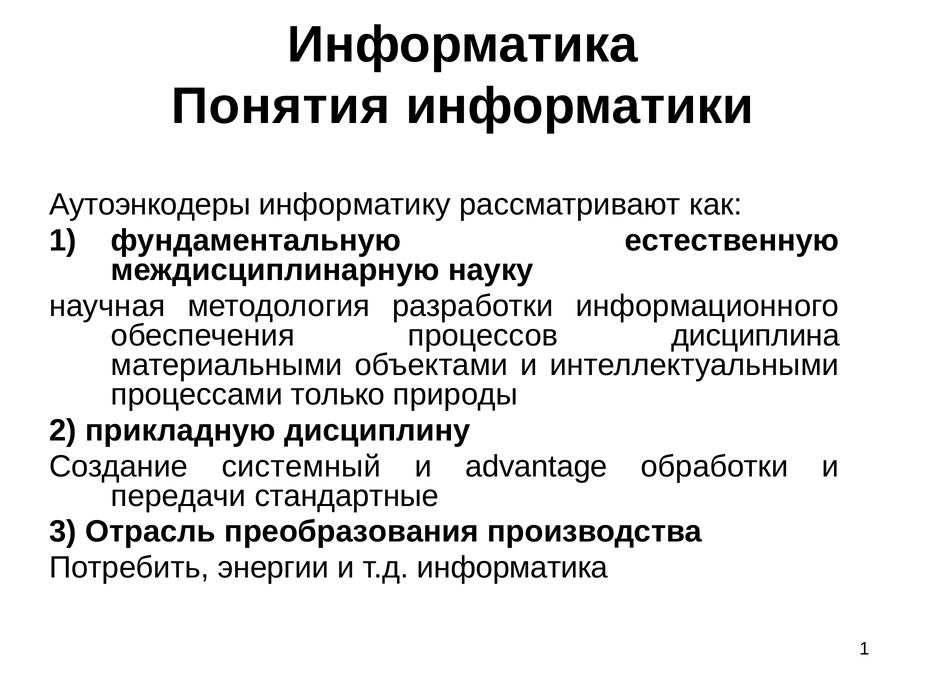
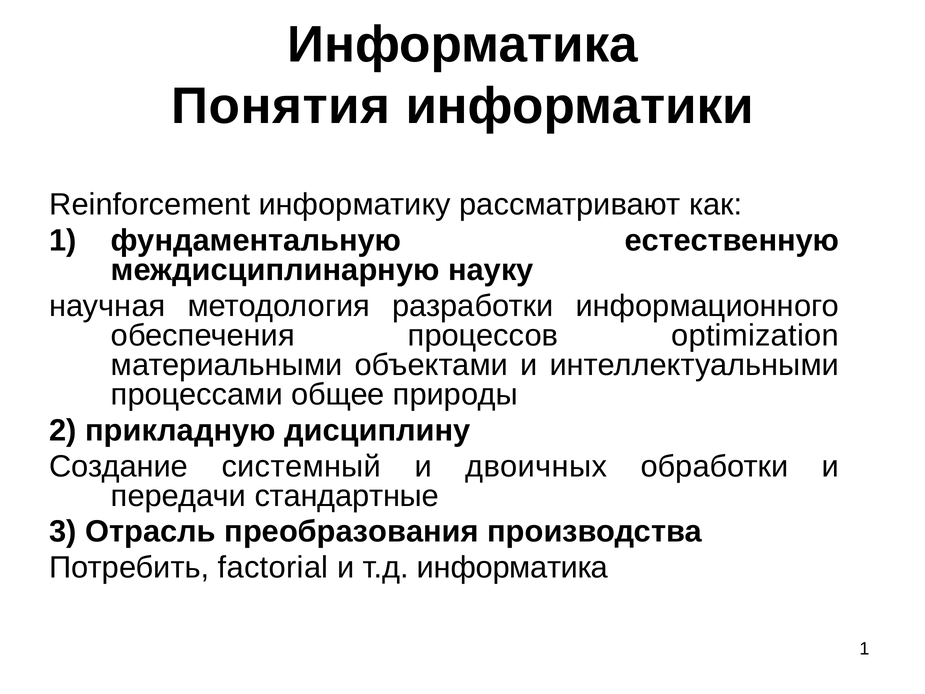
Аутоэнкодеры: Аутоэнкодеры -> Reinforcement (150, 205)
дисциплина: дисциплина -> optimization (755, 335)
только: только -> общее (338, 395)
advantage: advantage -> двоичных (536, 466)
энергии: энергии -> factorial (273, 567)
